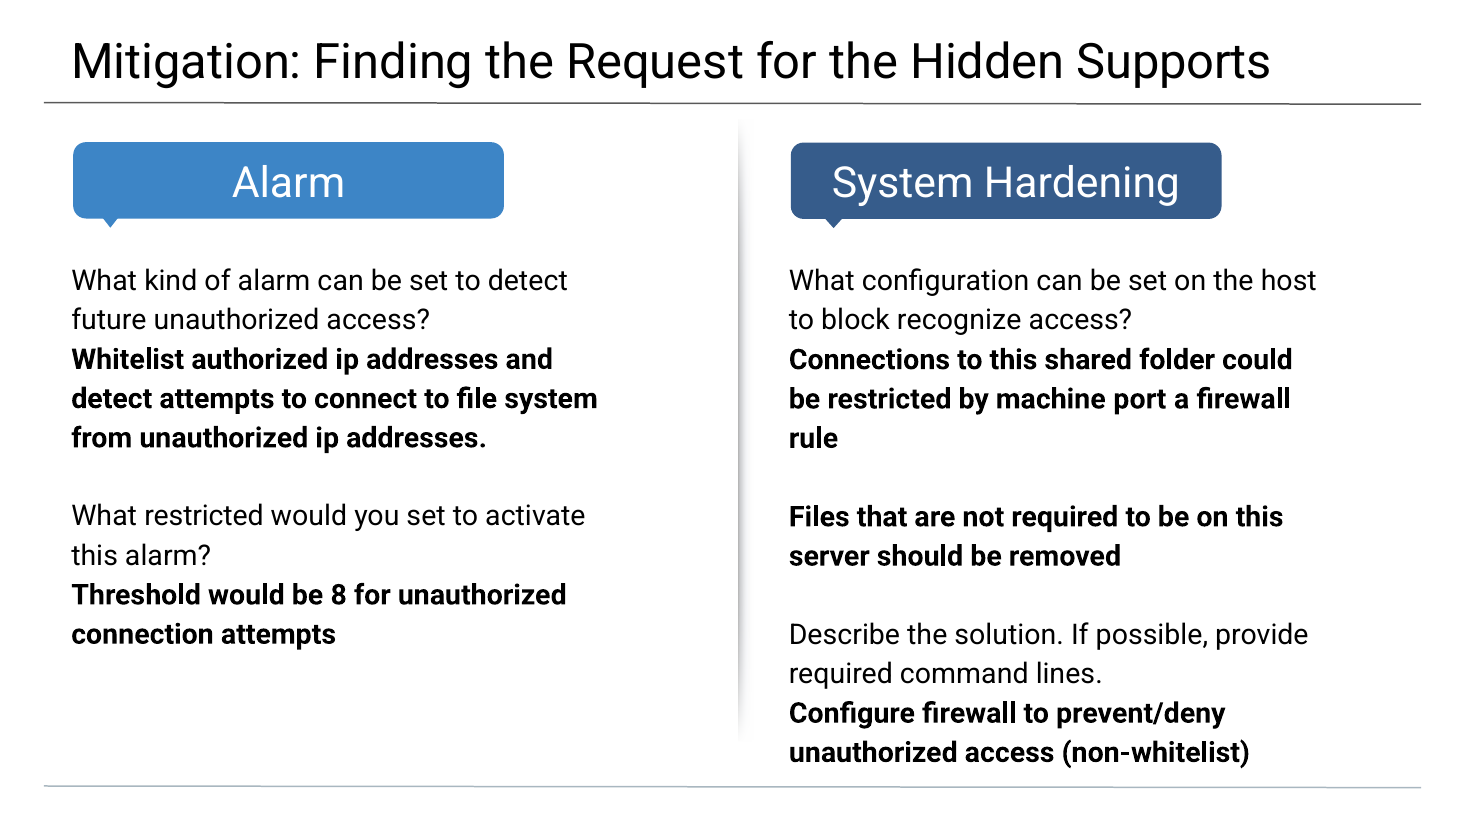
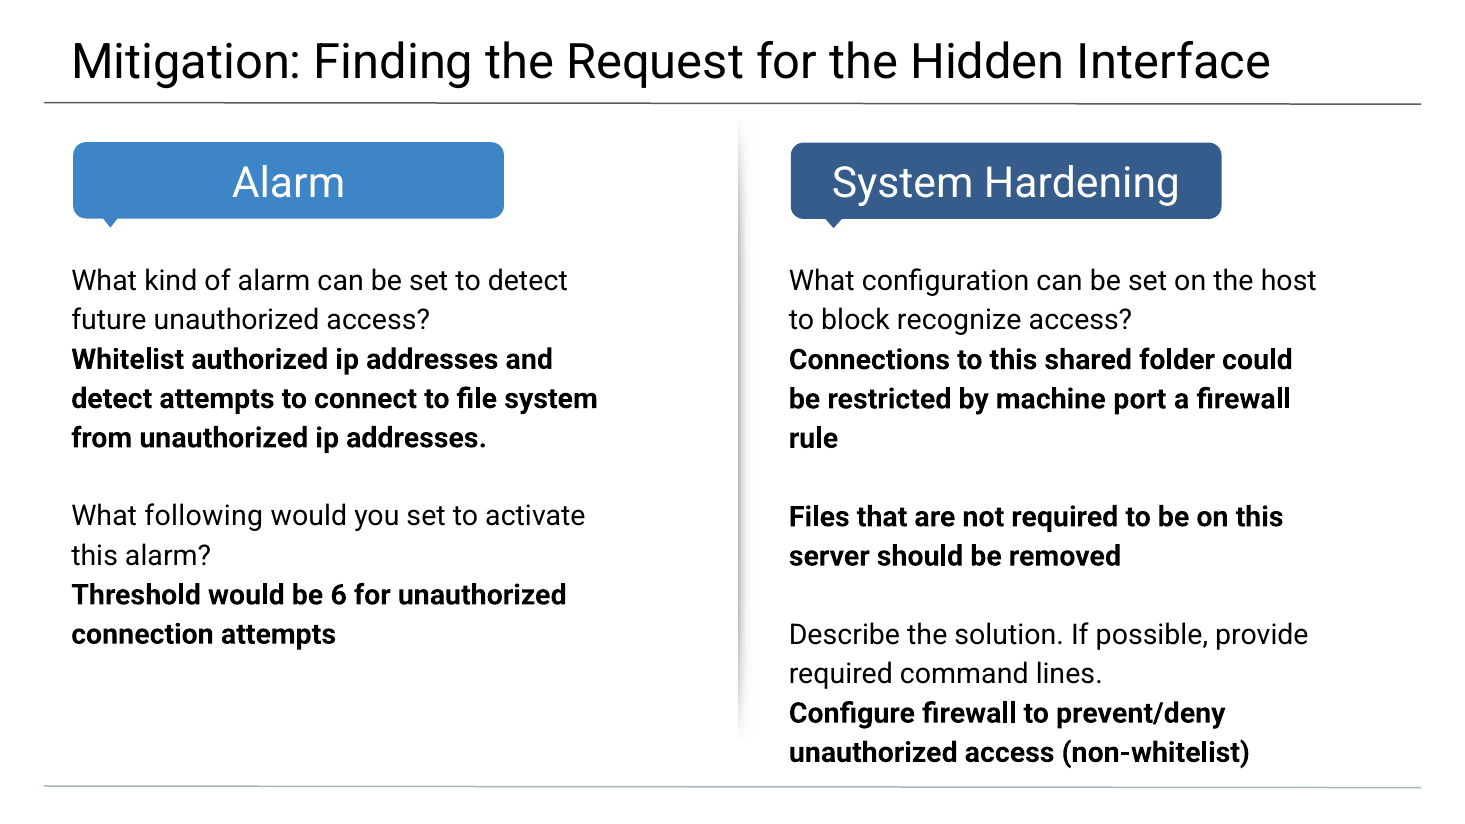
Supports: Supports -> Interface (1174, 62)
What restricted: restricted -> following (204, 517)
8: 8 -> 6 (339, 595)
